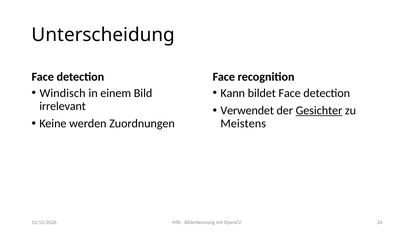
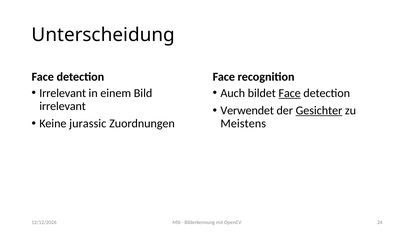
Windisch: Windisch -> Irrelevant (63, 93)
Kann: Kann -> Auch (233, 93)
Face underline: none -> present (290, 93)
werden: werden -> jurassic (88, 123)
